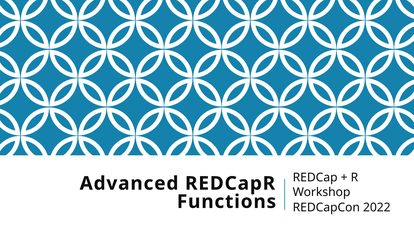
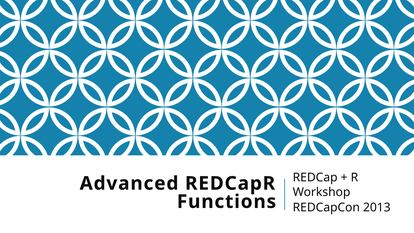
2022: 2022 -> 2013 (377, 207)
